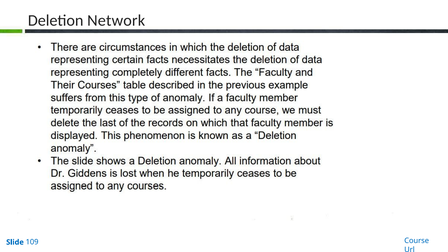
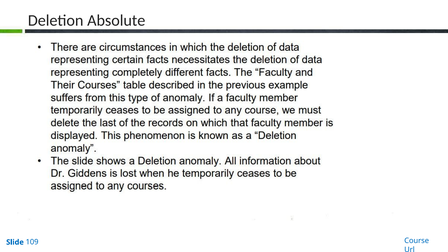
Network: Network -> Absolute (116, 21)
